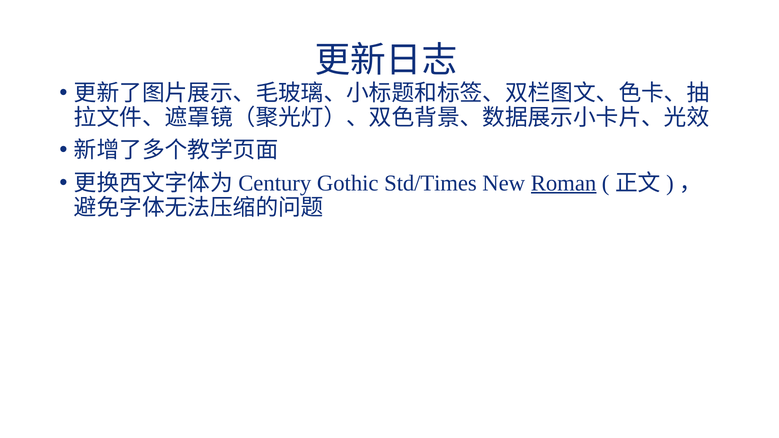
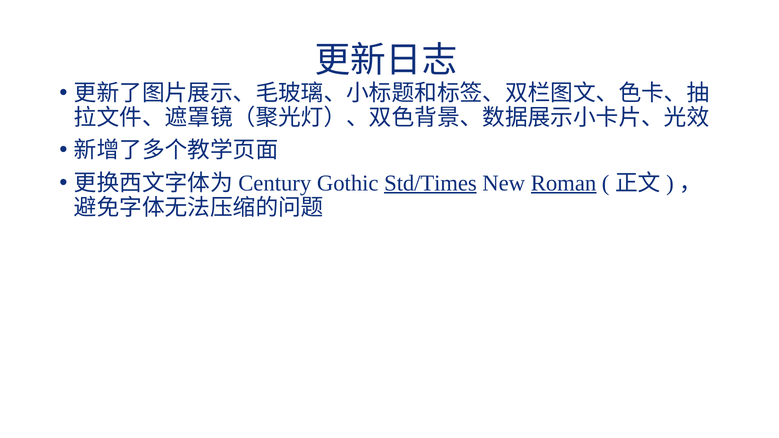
Std/Times underline: none -> present (430, 183)
